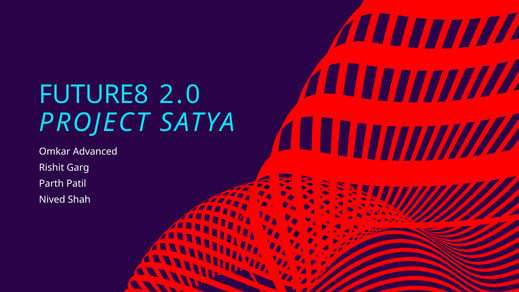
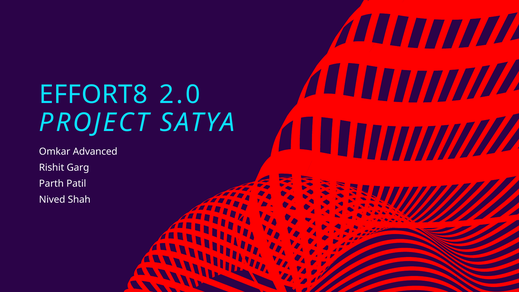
FUTURE8: FUTURE8 -> EFFORT8 (94, 95)
